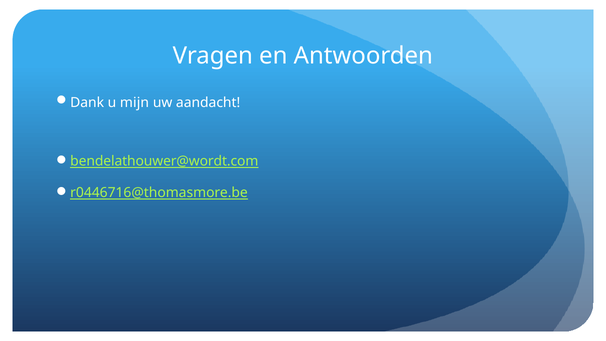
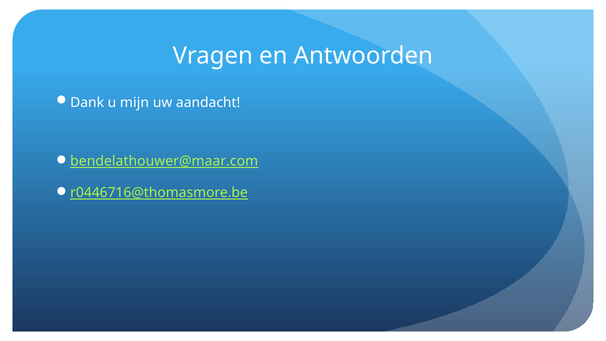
bendelathouwer@wordt.com: bendelathouwer@wordt.com -> bendelathouwer@maar.com (164, 161)
